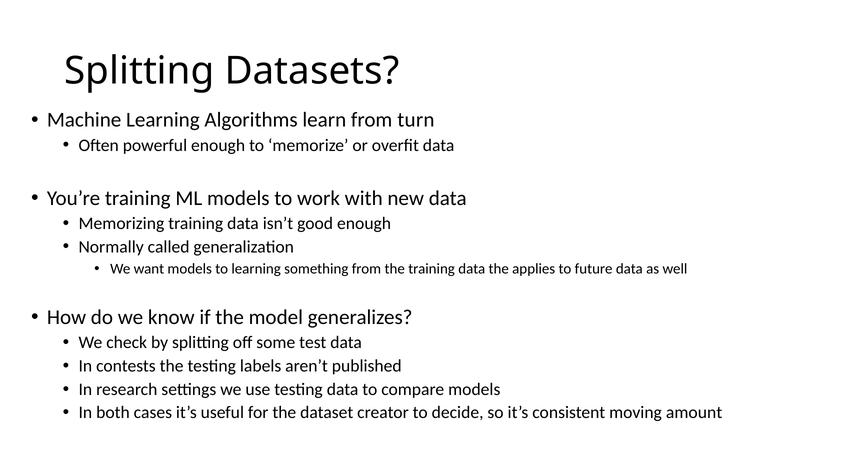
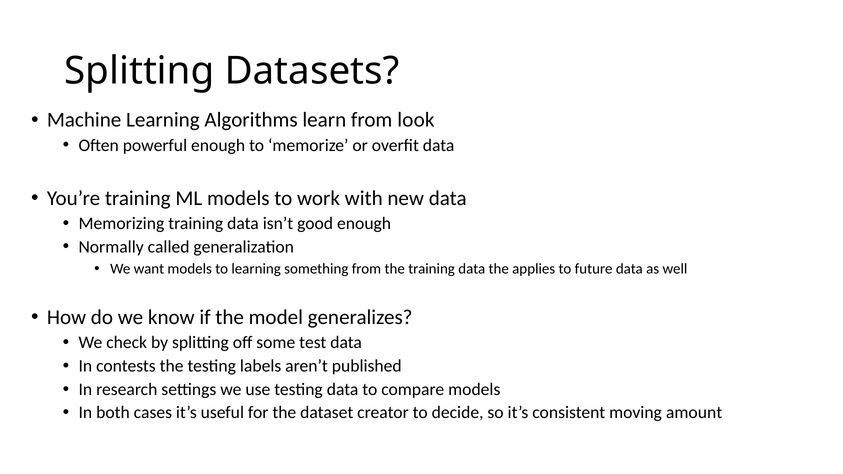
turn: turn -> look (416, 120)
